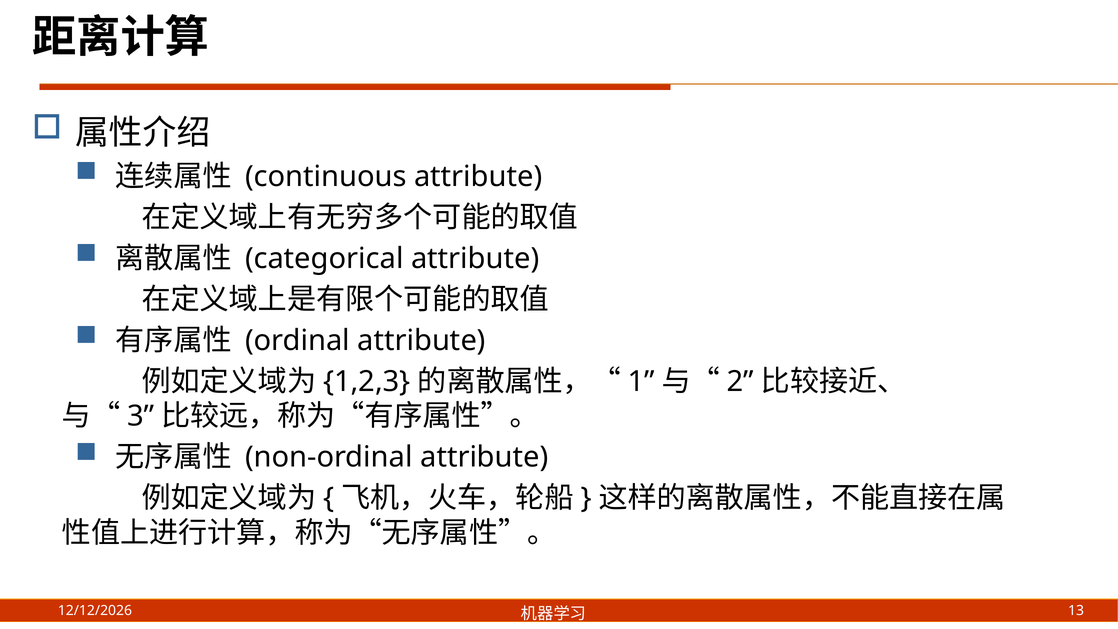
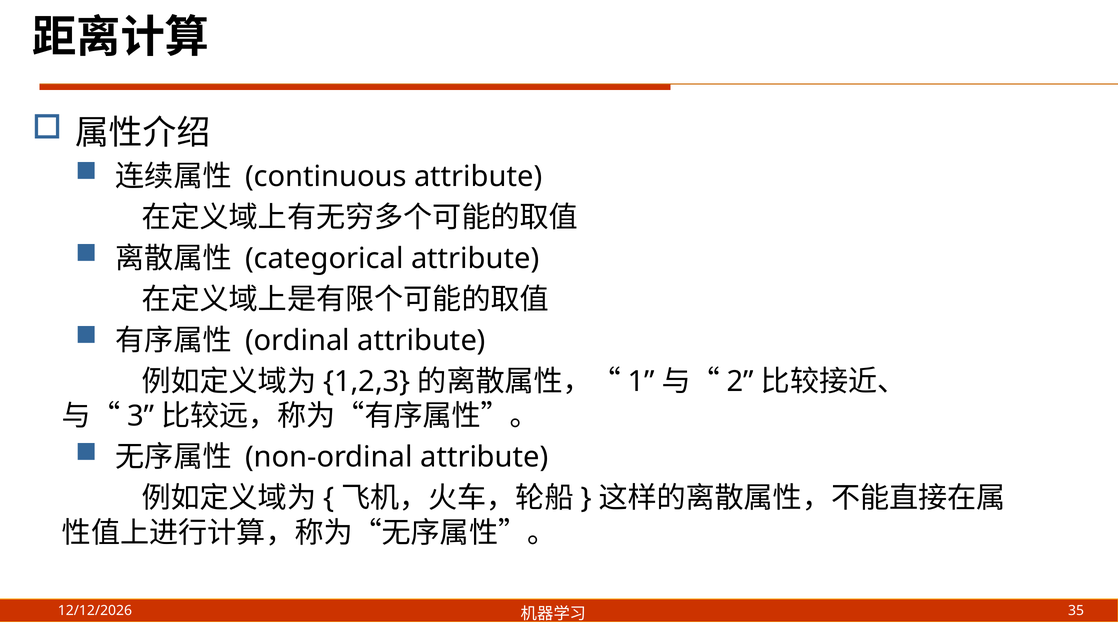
13: 13 -> 35 (1076, 610)
